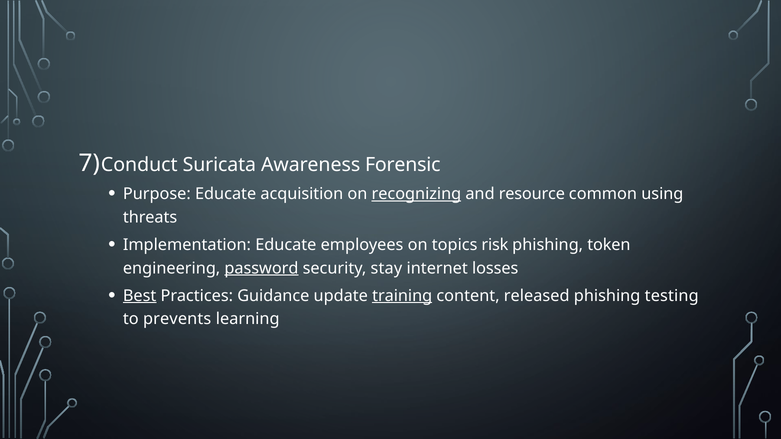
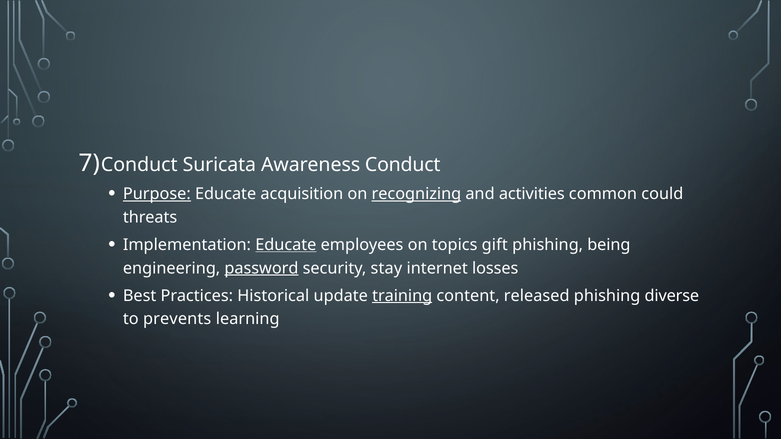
Awareness Forensic: Forensic -> Conduct (403, 165)
Purpose underline: none -> present (157, 194)
resource: resource -> activities (532, 194)
using: using -> could (662, 194)
Educate underline: none -> present (286, 245)
risk: risk -> gift (495, 245)
token: token -> being (609, 245)
Best underline: present -> none (140, 296)
Guidance: Guidance -> Historical (273, 296)
testing: testing -> diverse (672, 296)
